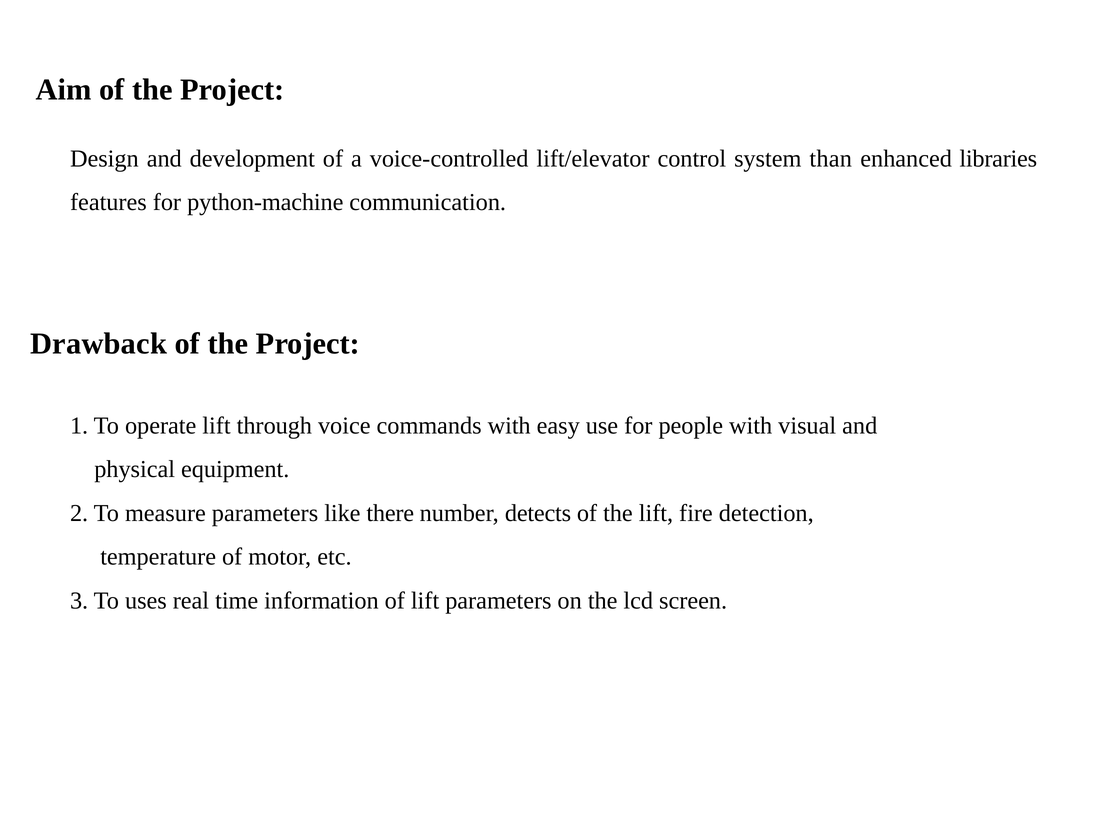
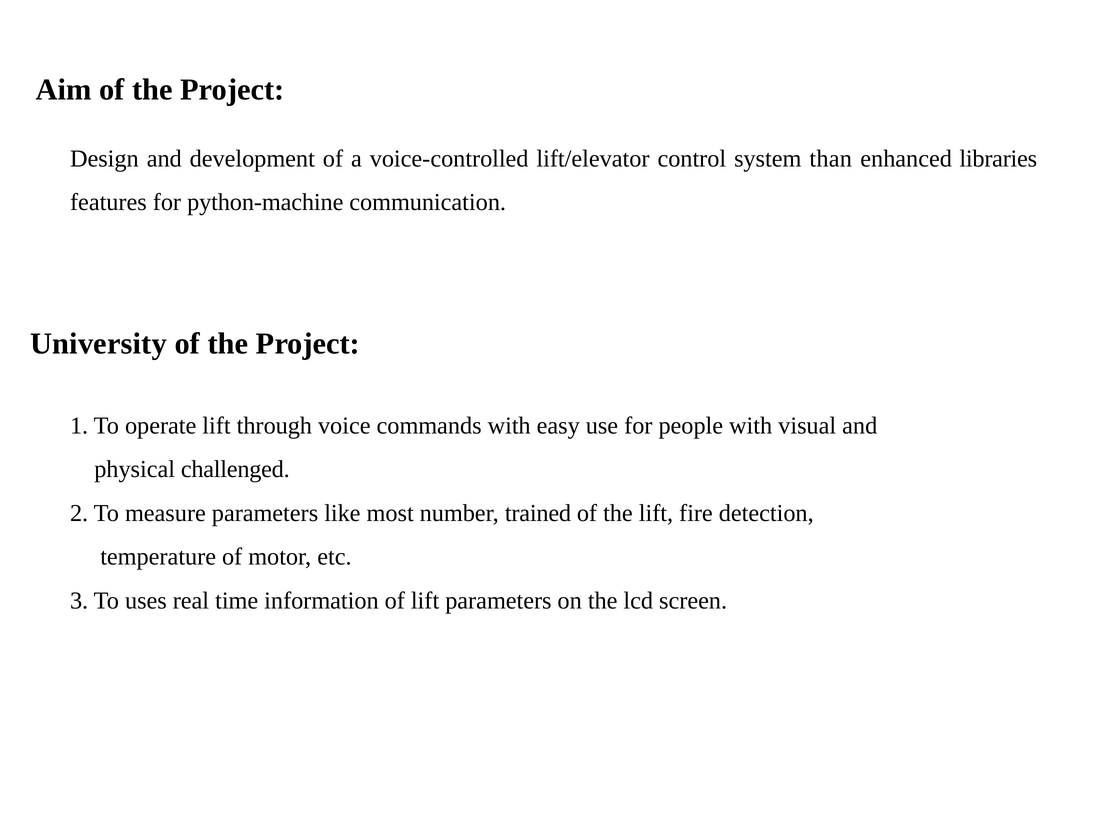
Drawback: Drawback -> University (99, 344)
equipment: equipment -> challenged (235, 470)
there: there -> most (390, 513)
detects: detects -> trained (538, 513)
